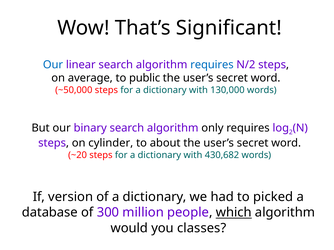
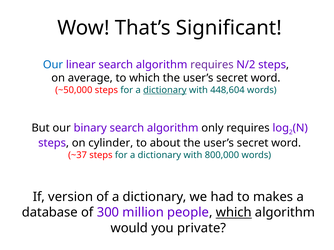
requires colour: blue -> purple (212, 65)
to public: public -> which (145, 78)
dictionary underline: none -> present (165, 90)
130,000: 130,000 -> 448,604 (227, 90)
~20: ~20 -> ~37 (78, 155)
430,682: 430,682 -> 800,000 (222, 155)
picked: picked -> makes (273, 197)
classes: classes -> private (202, 228)
